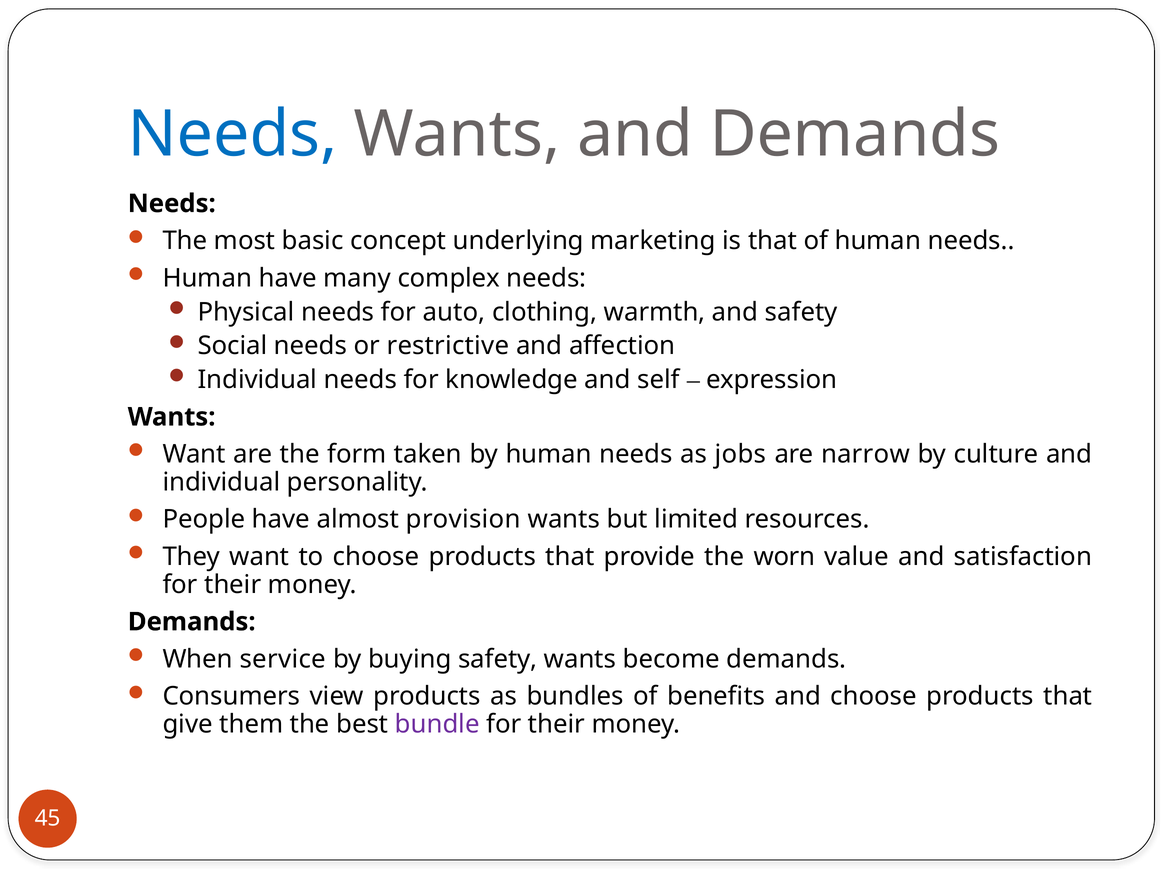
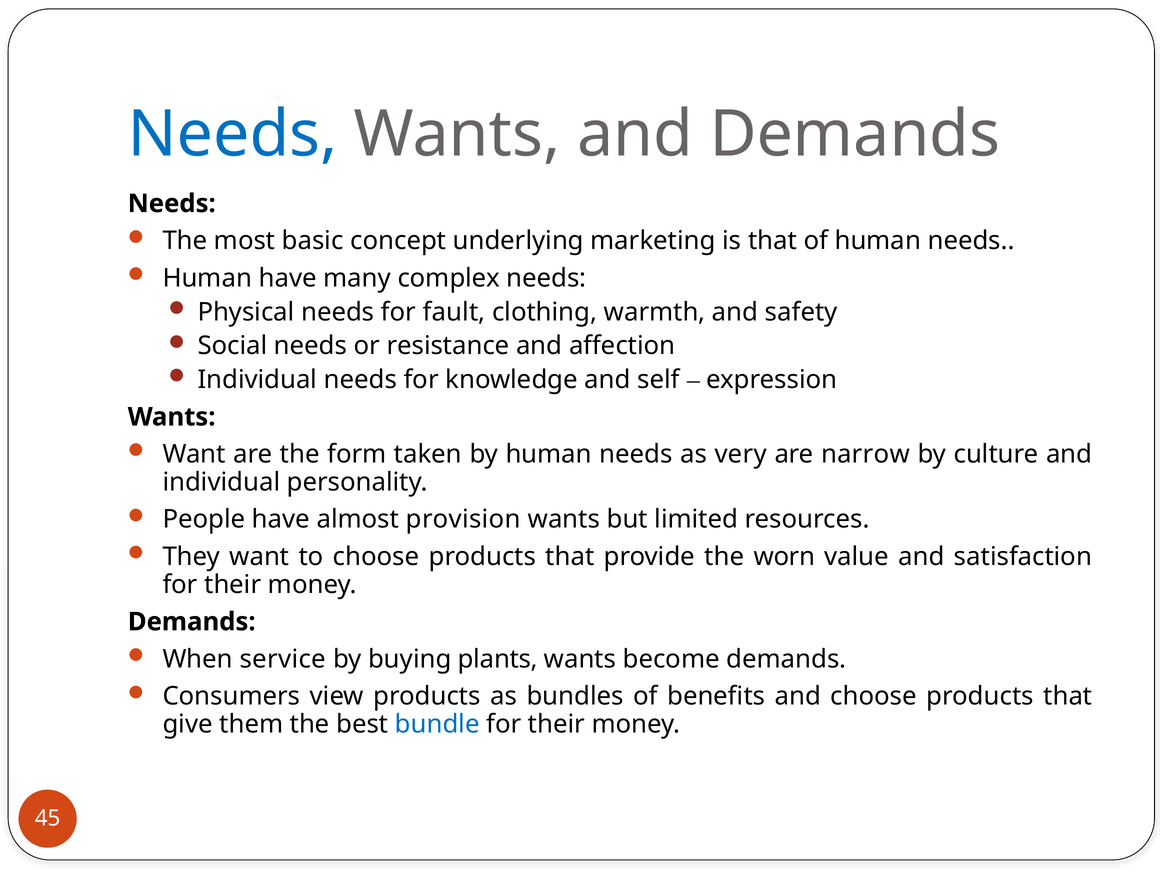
auto: auto -> fault (454, 312)
restrictive: restrictive -> resistance (448, 346)
jobs: jobs -> very (741, 454)
buying safety: safety -> plants (498, 659)
bundle colour: purple -> blue (437, 724)
